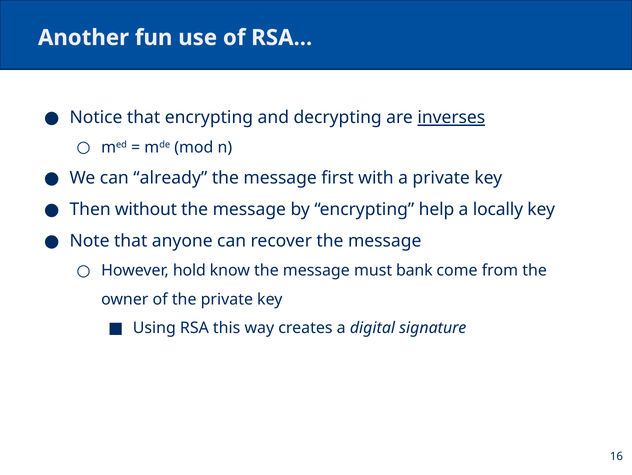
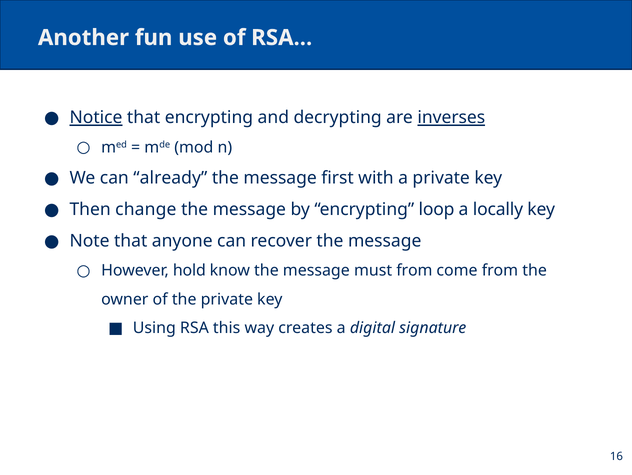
Notice underline: none -> present (96, 118)
without: without -> change (146, 209)
help: help -> loop (437, 209)
must bank: bank -> from (414, 270)
